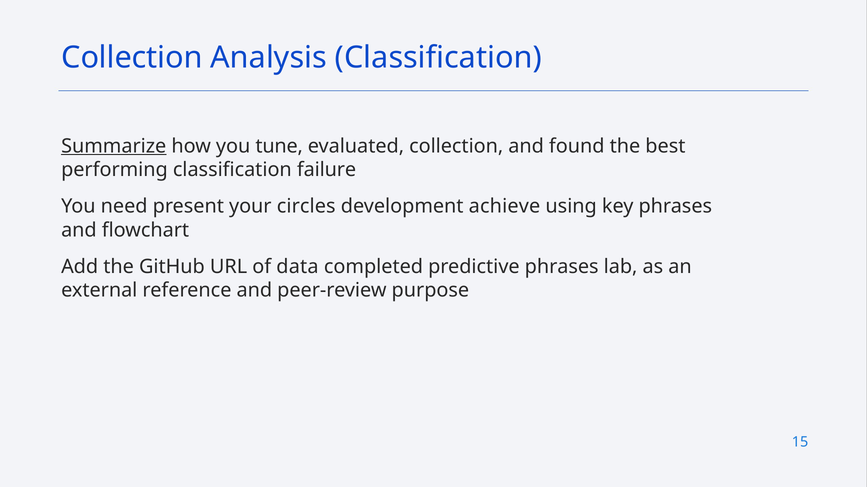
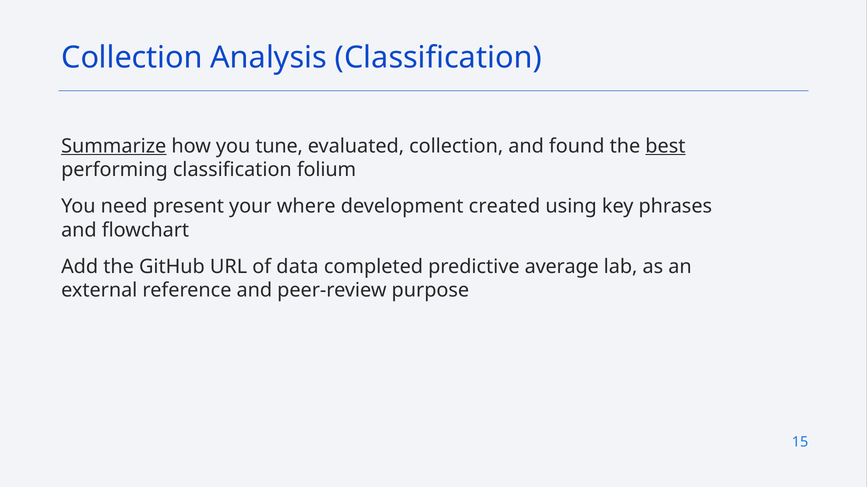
best underline: none -> present (665, 146)
failure: failure -> folium (327, 170)
circles: circles -> where (306, 207)
achieve: achieve -> created (504, 207)
predictive phrases: phrases -> average (562, 267)
